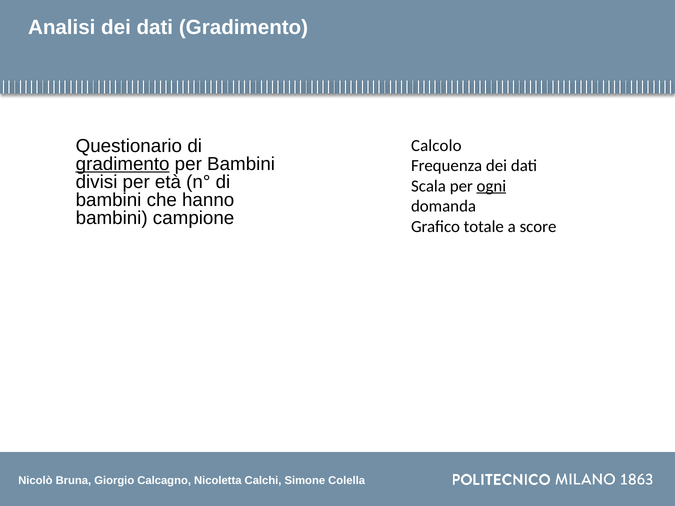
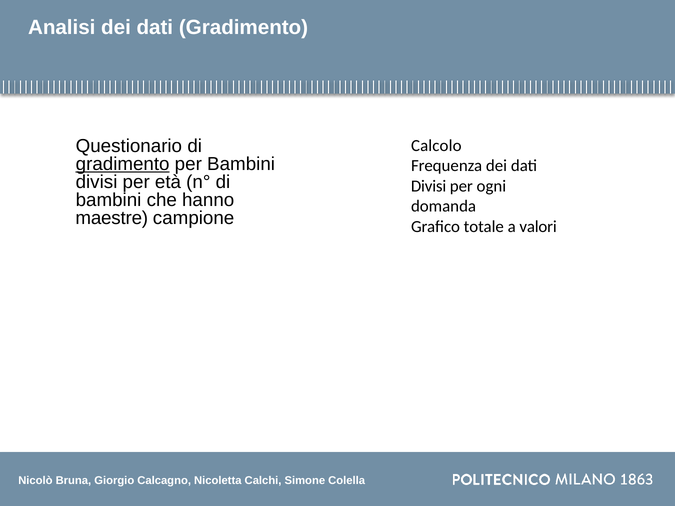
Scala: Scala -> Divisi (429, 186)
ogni underline: present -> none (491, 186)
bambini: bambini -> maestre (112, 218)
score: score -> valori (538, 227)
